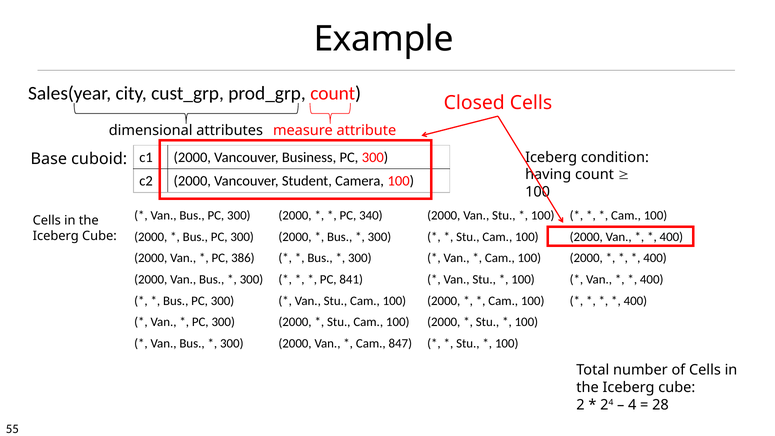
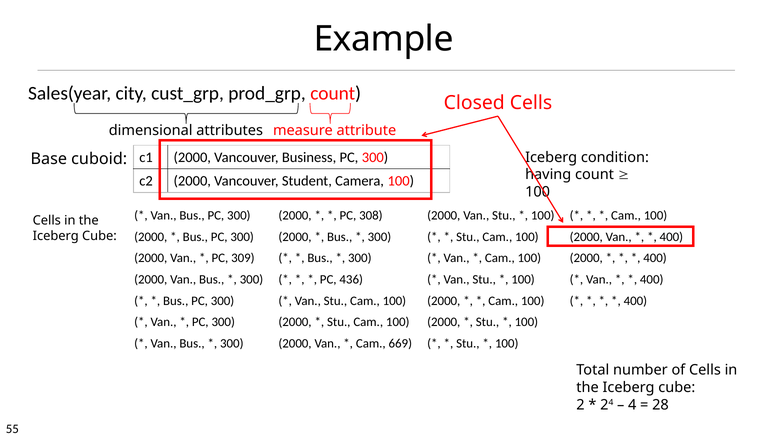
340: 340 -> 308 (371, 215)
386: 386 -> 309 (243, 258)
841: 841 -> 436 (351, 279)
847: 847 -> 669 (400, 343)
